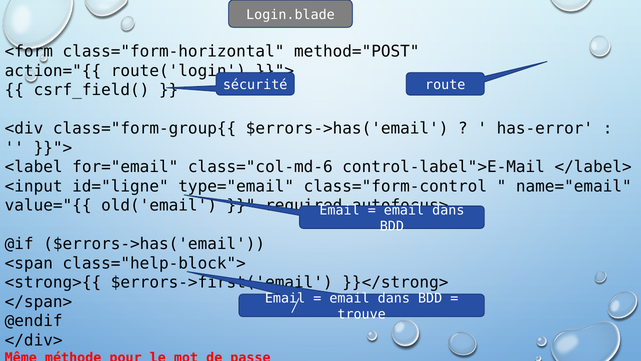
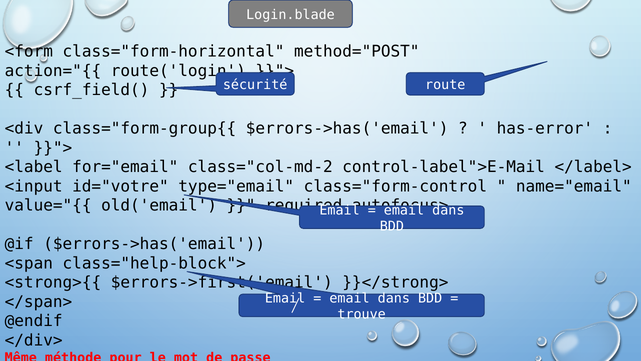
class="col-md-6: class="col-md-6 -> class="col-md-2 (260, 167)
id="ligne: id="ligne -> id="votre (120, 186)
